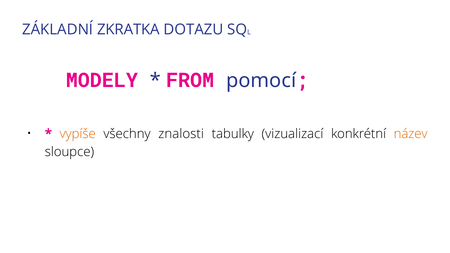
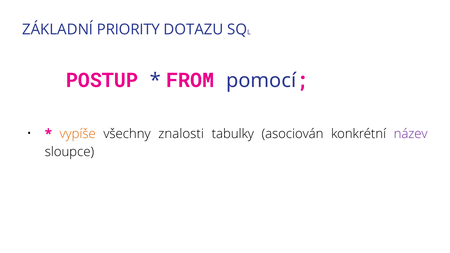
ZKRATKA: ZKRATKA -> PRIORITY (128, 30)
MODELY: MODELY -> POSTUP (102, 80)
vizualizací: vizualizací -> asociován (293, 134)
název colour: orange -> purple (411, 134)
